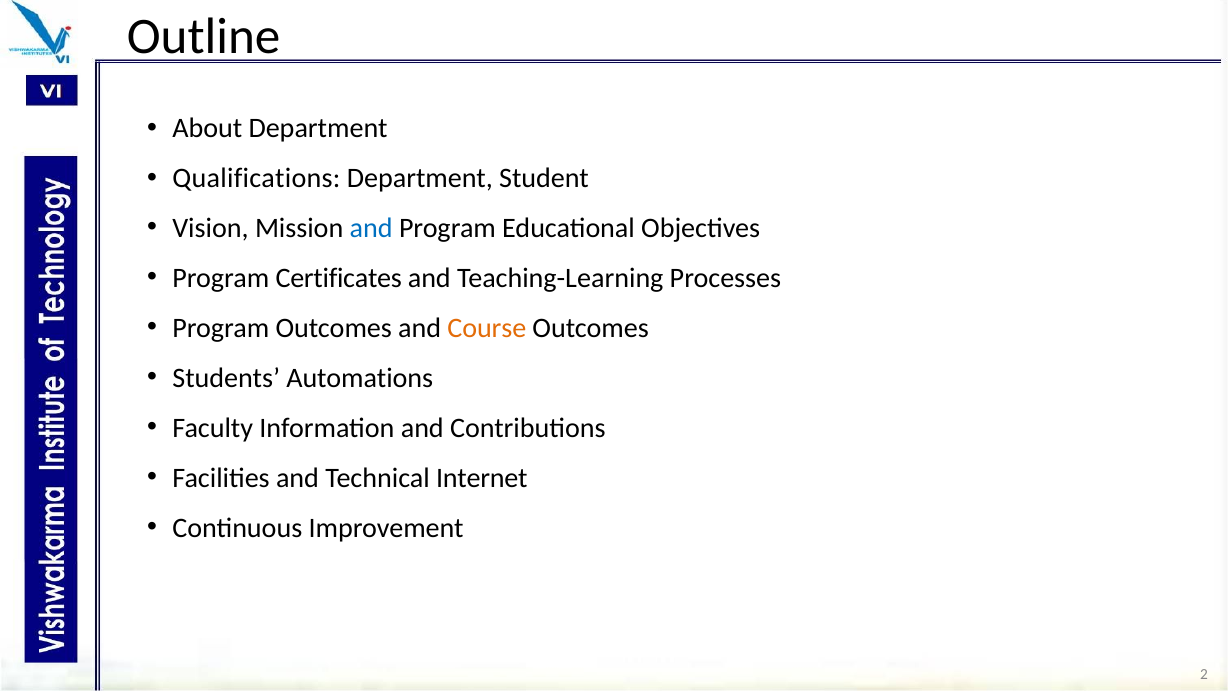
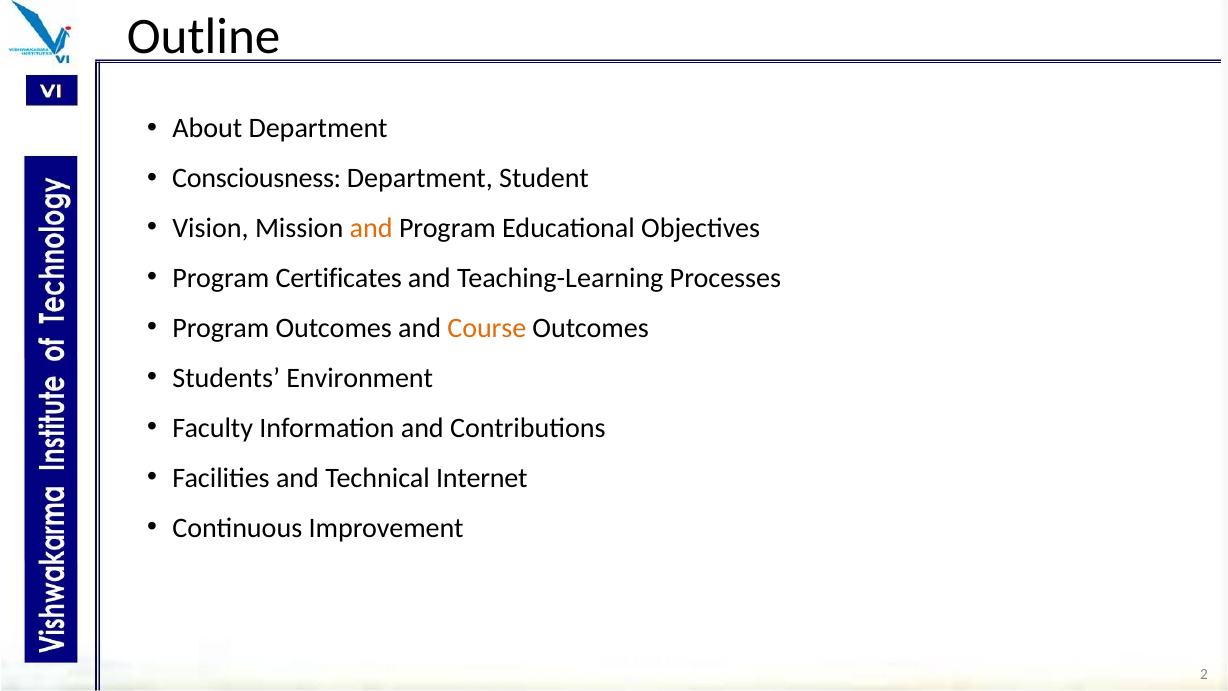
Qualifications: Qualifications -> Consciousness (257, 178)
and colour: blue -> orange (371, 228)
Automations: Automations -> Environment (360, 378)
